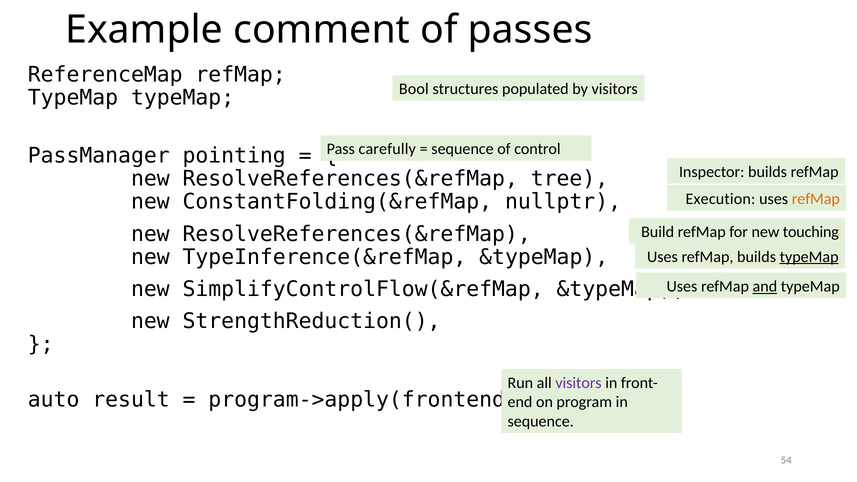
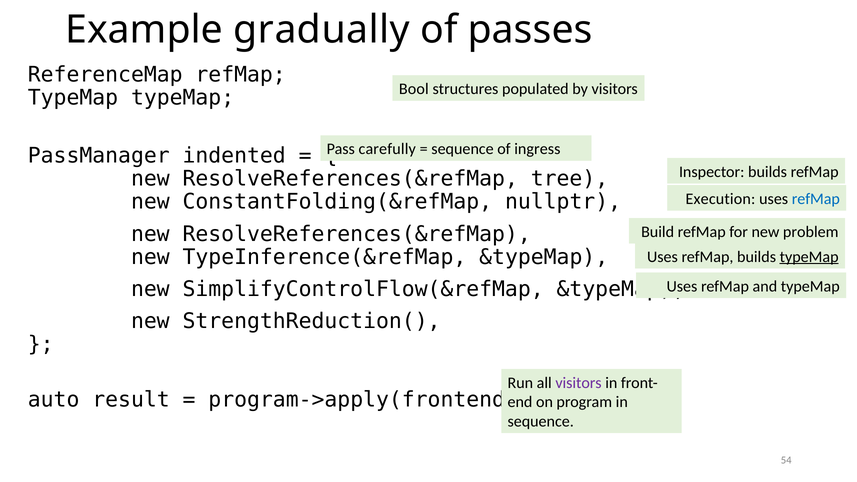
comment: comment -> gradually (322, 30)
control: control -> ingress (537, 149)
pointing: pointing -> indented (234, 156)
refMap colour: orange -> blue (816, 199)
touching: touching -> problem (811, 232)
and underline: present -> none (765, 286)
